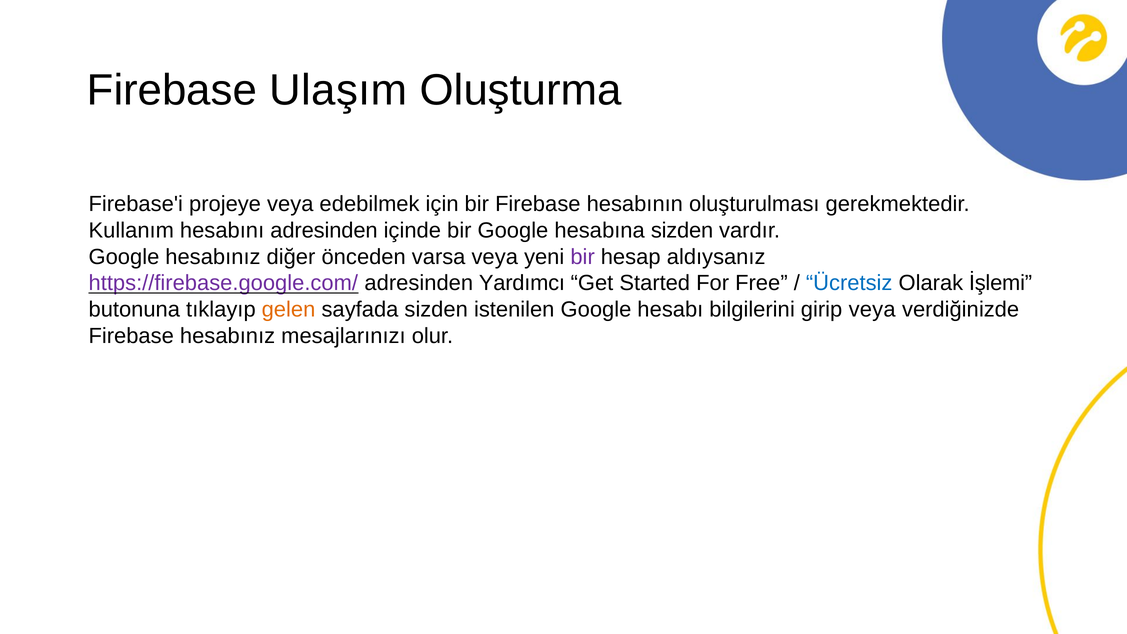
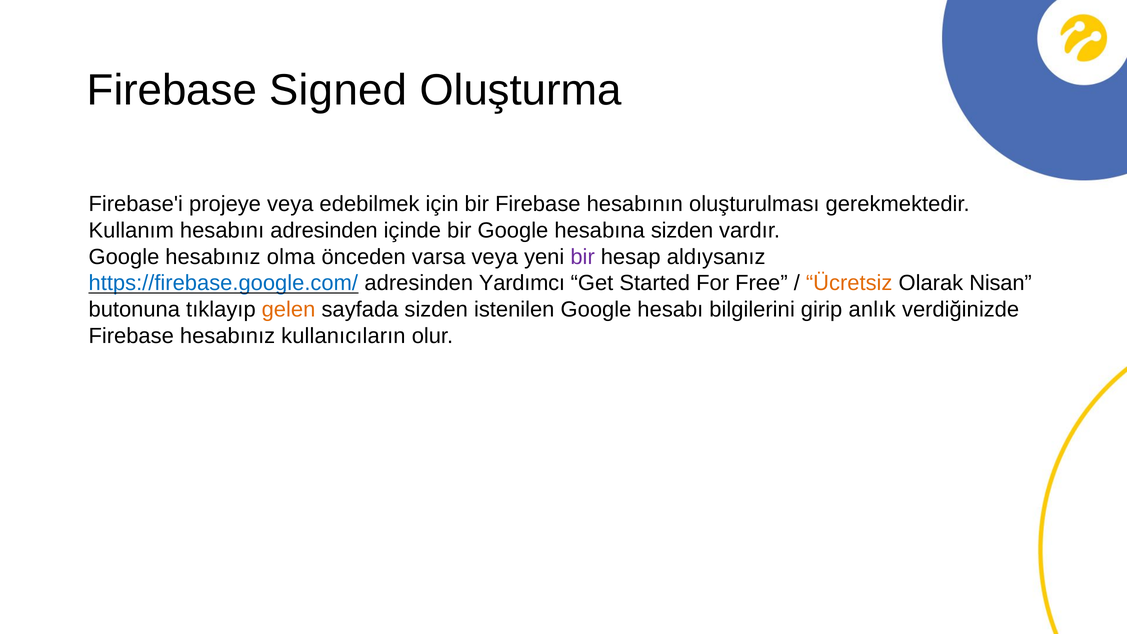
Ulaşım: Ulaşım -> Signed (338, 90)
diğer: diğer -> olma (291, 257)
https://firebase.google.com/ colour: purple -> blue (223, 283)
Ücretsiz colour: blue -> orange (849, 283)
İşlemi: İşlemi -> Nisan (1000, 283)
girip veya: veya -> anlık (872, 309)
mesajlarınızı: mesajlarınızı -> kullanıcıların (343, 336)
